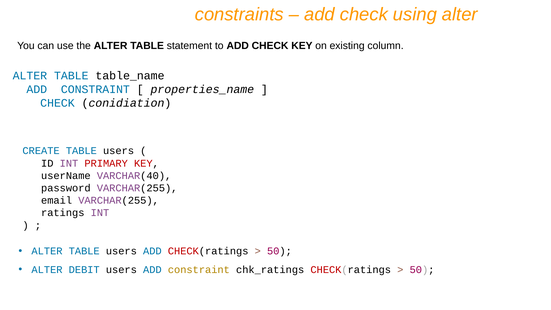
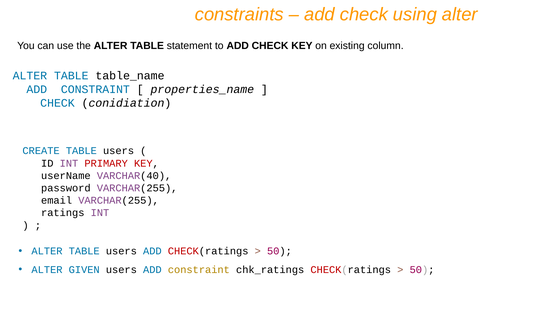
DEBIT: DEBIT -> GIVEN (84, 270)
